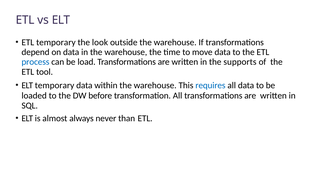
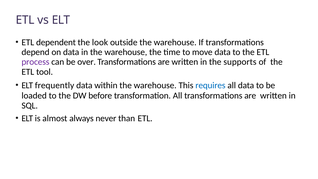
ETL temporary: temporary -> dependent (56, 42)
process colour: blue -> purple (35, 62)
load: load -> over (87, 62)
ELT temporary: temporary -> frequently (55, 85)
